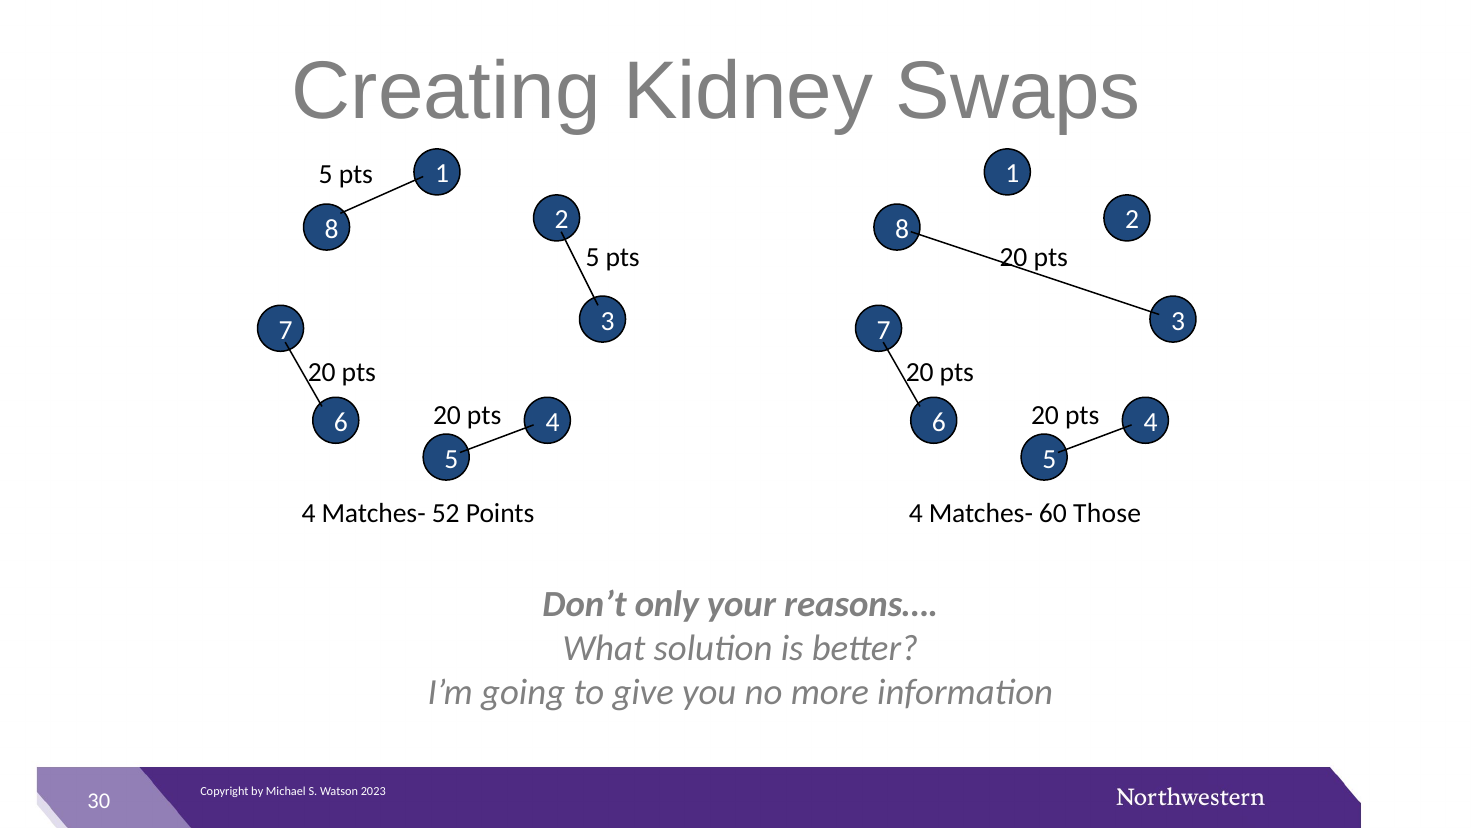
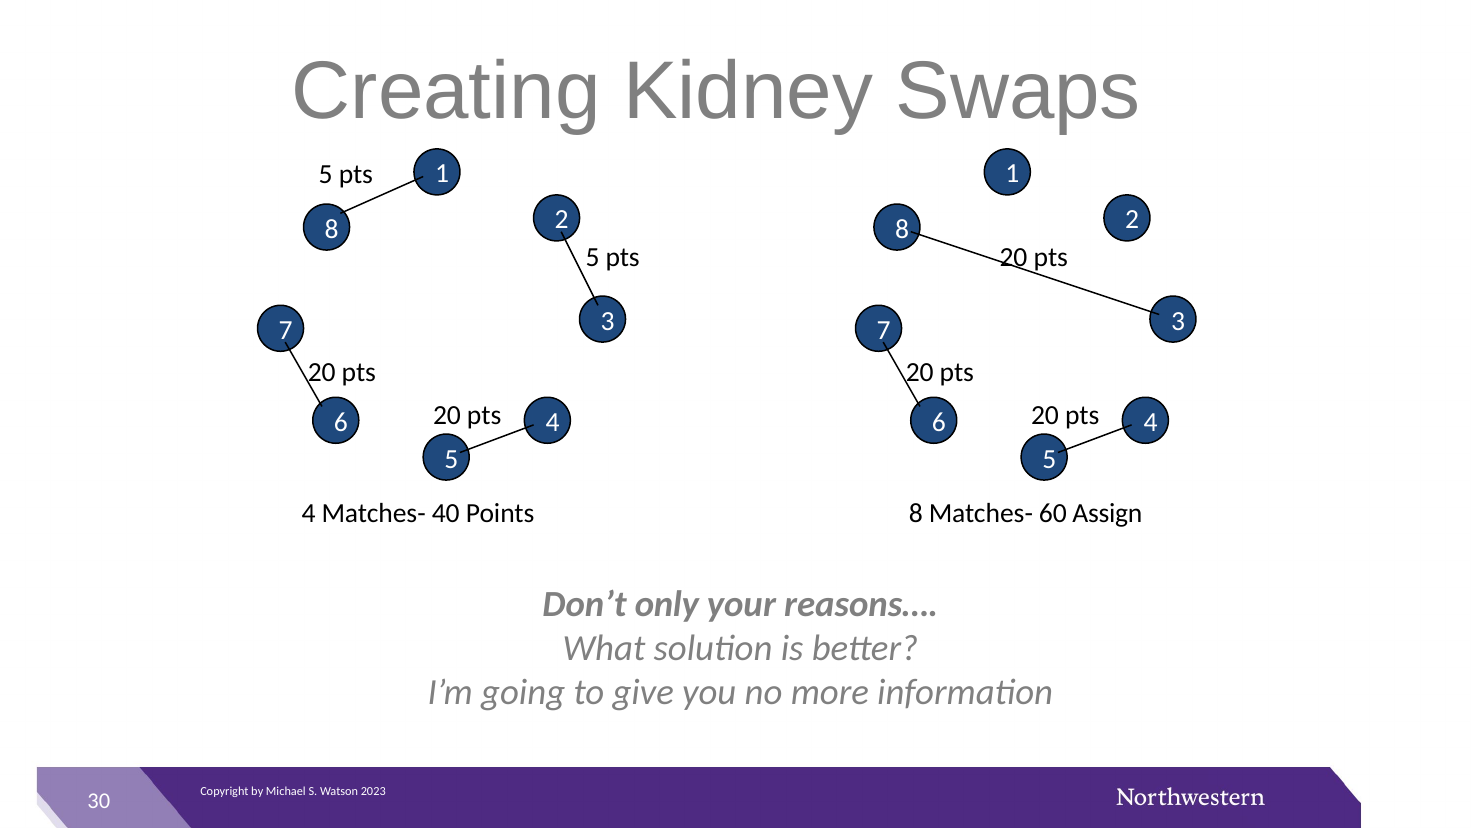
52: 52 -> 40 (446, 513)
Points 4: 4 -> 8 (916, 513)
Those: Those -> Assign (1107, 513)
